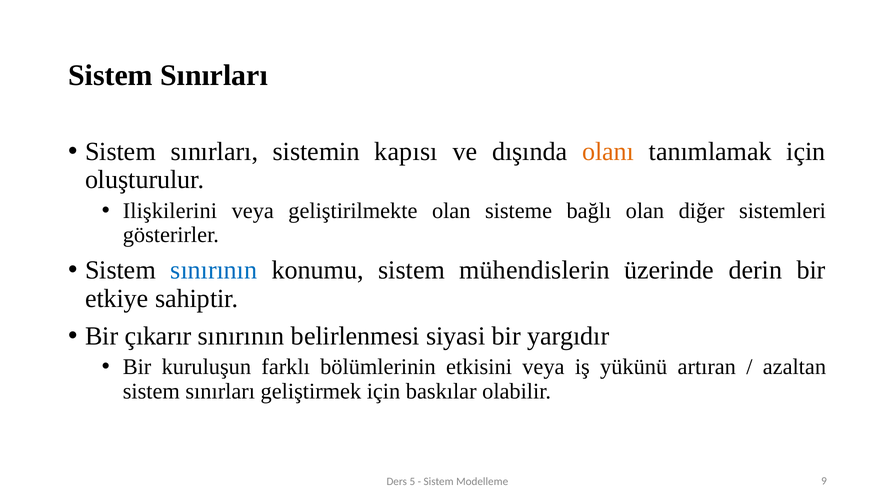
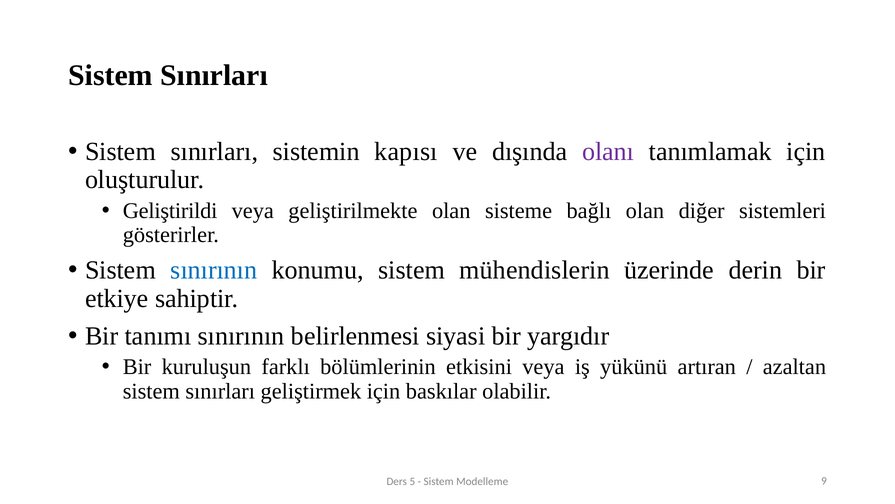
olanı colour: orange -> purple (608, 151)
Ilişkilerini: Ilişkilerini -> Geliştirildi (170, 210)
çıkarır: çıkarır -> tanımı (158, 336)
